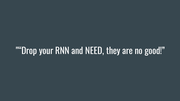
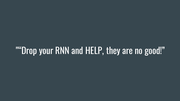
NEED: NEED -> HELP (95, 51)
